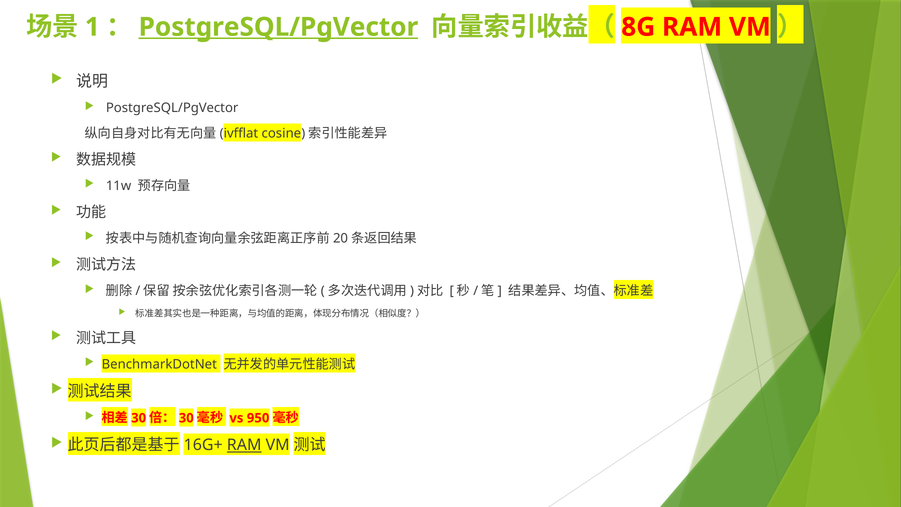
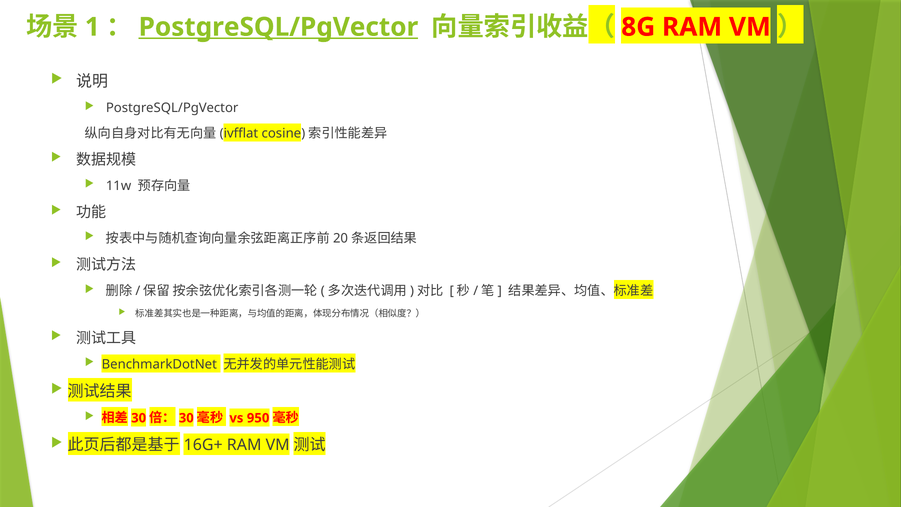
RAM underline: present -> none (244, 445)
